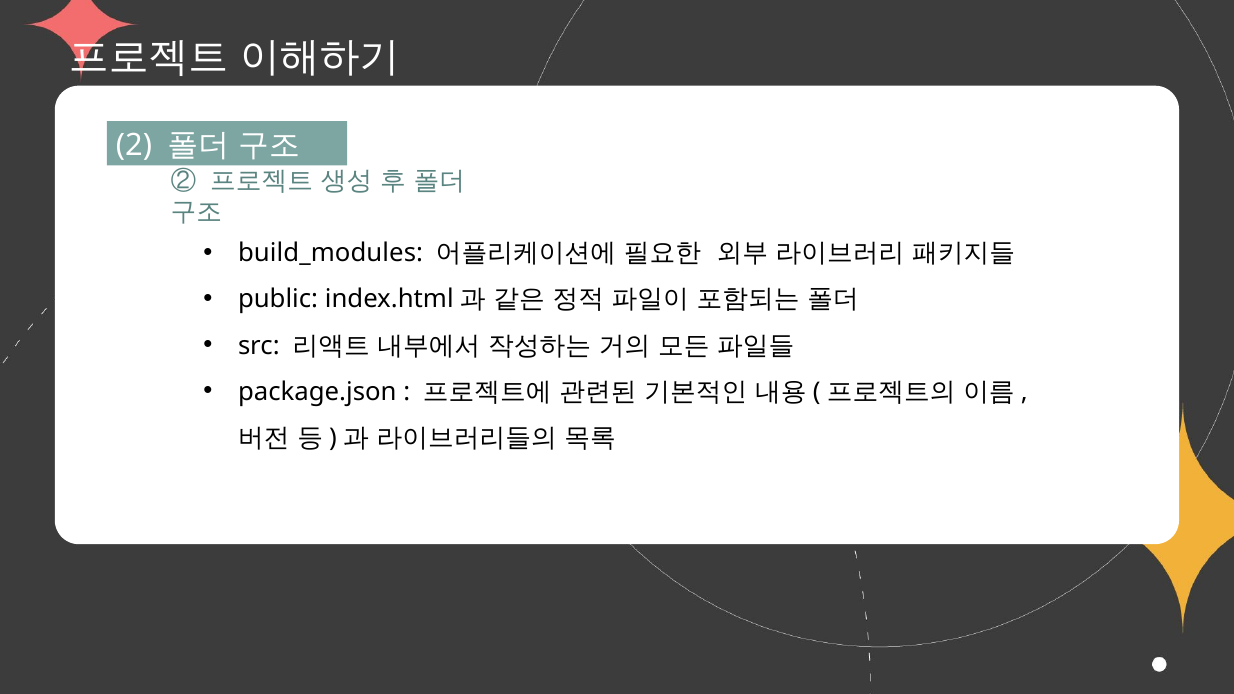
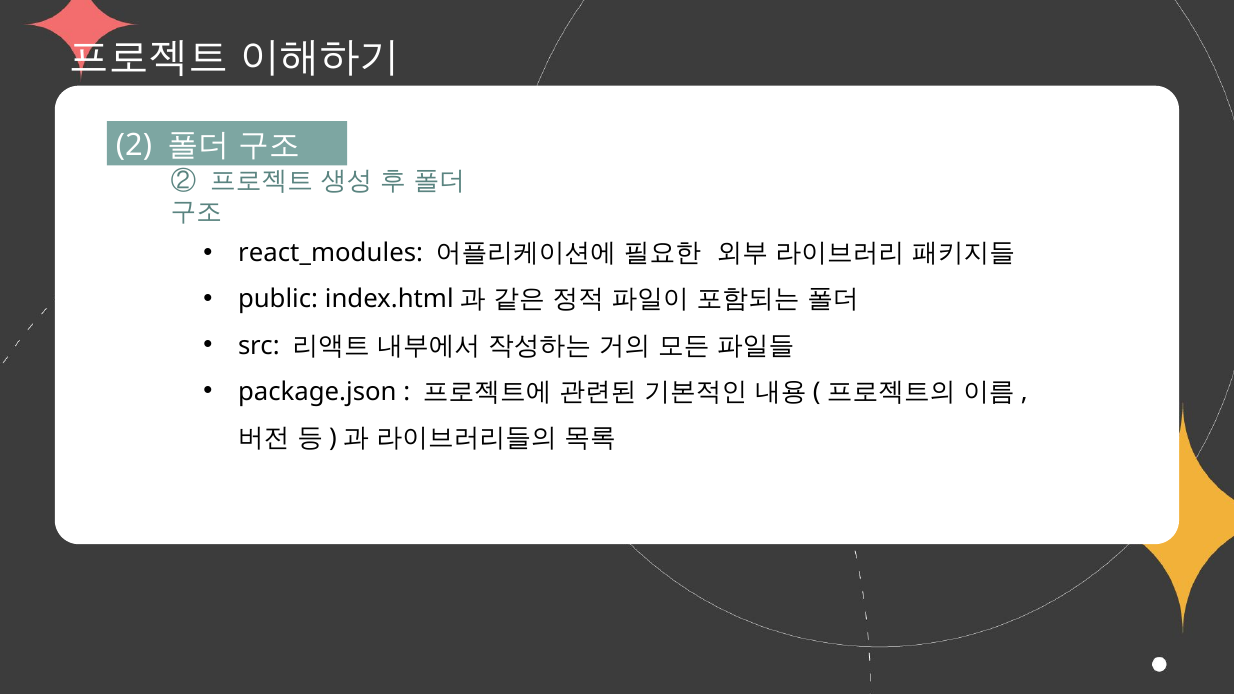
build_modules: build_modules -> react_modules (331, 253)
